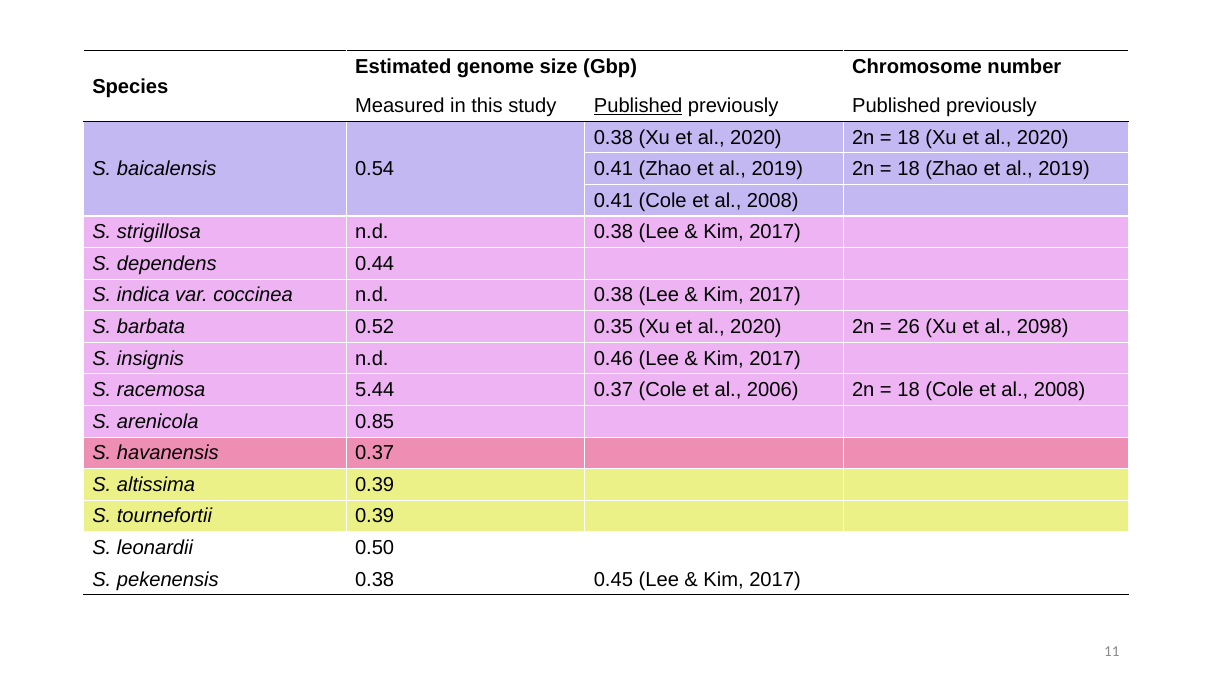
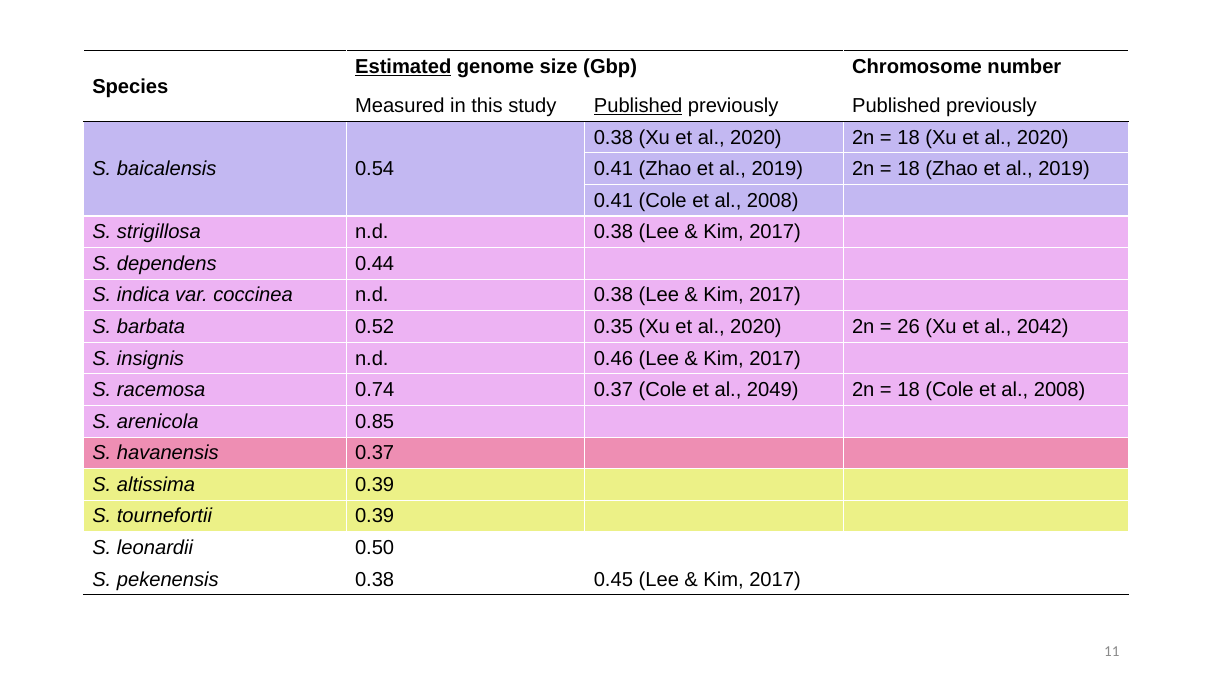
Estimated underline: none -> present (403, 67)
2098: 2098 -> 2042 (1043, 327)
5.44: 5.44 -> 0.74 (375, 390)
2006: 2006 -> 2049 (773, 390)
